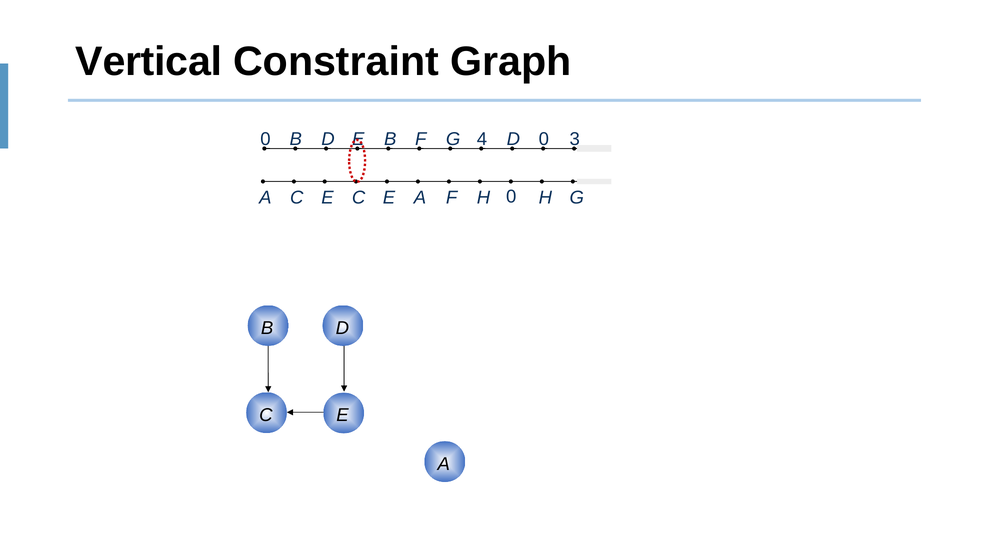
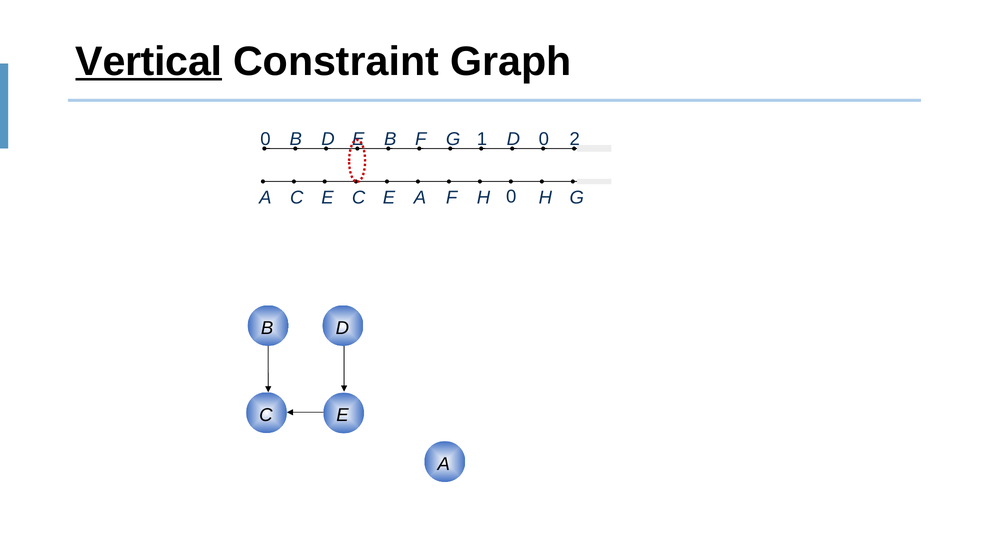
Vertical underline: none -> present (149, 62)
4: 4 -> 1 (482, 139)
3: 3 -> 2 (575, 139)
